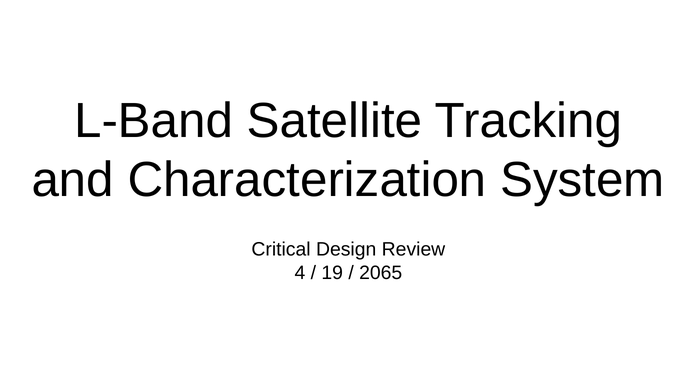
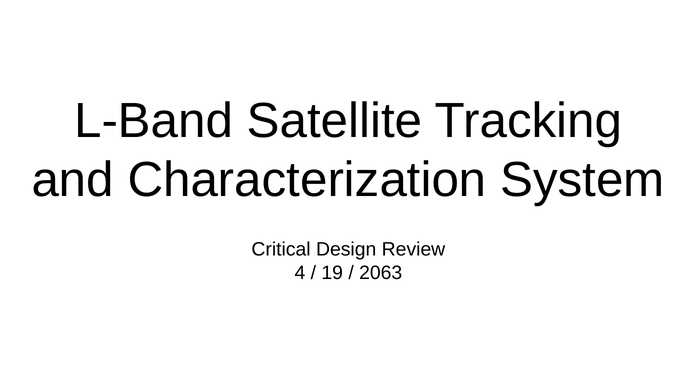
2065: 2065 -> 2063 (381, 273)
